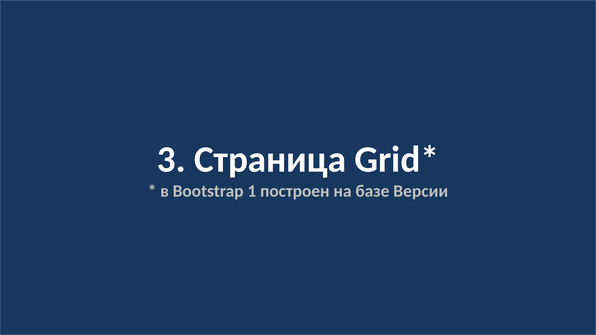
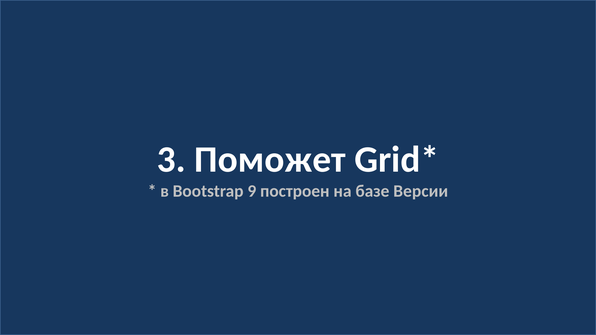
Страница: Страница -> Поможет (270, 160)
1: 1 -> 9 (252, 191)
